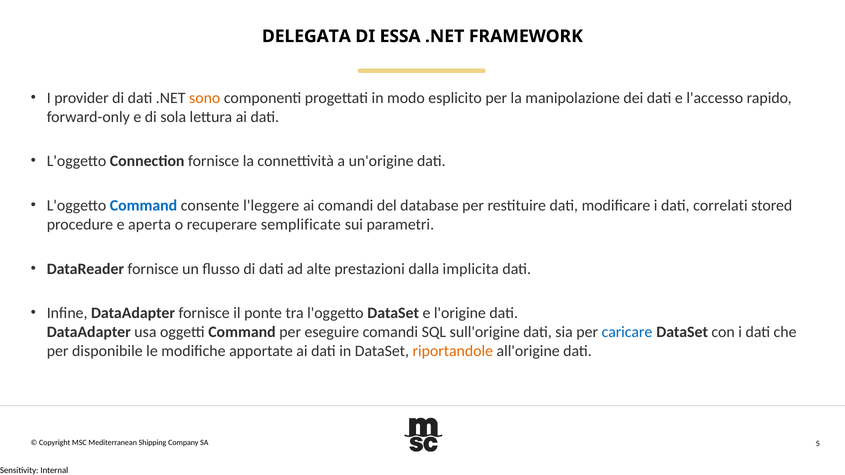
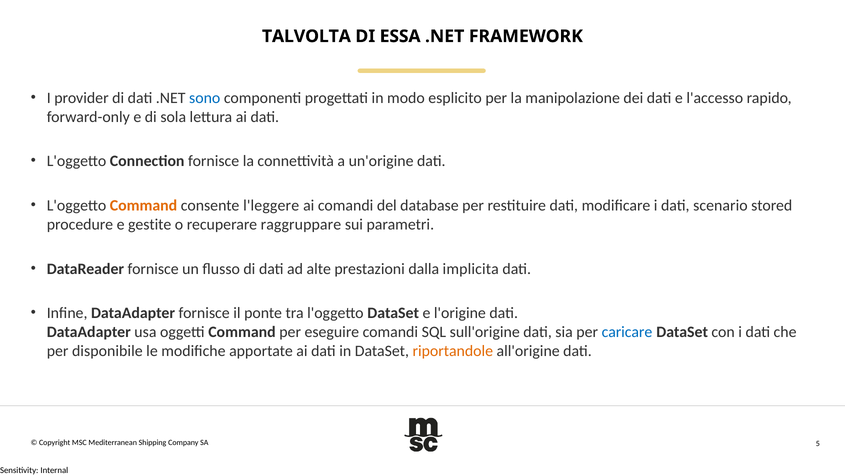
DELEGATA: DELEGATA -> TALVOLTA (306, 36)
sono colour: orange -> blue (205, 98)
Command colour: blue -> orange (144, 206)
correlati: correlati -> scenario (720, 206)
aperta: aperta -> gestite (150, 225)
semplificate: semplificate -> raggruppare (301, 225)
